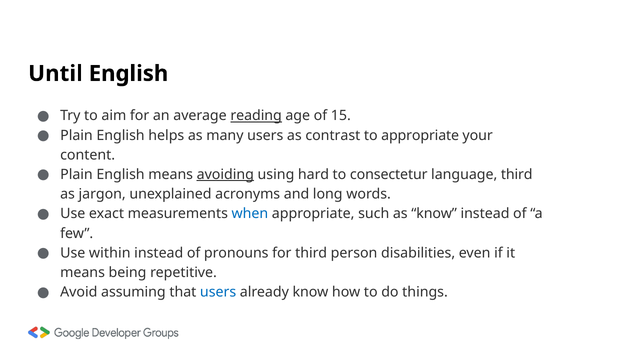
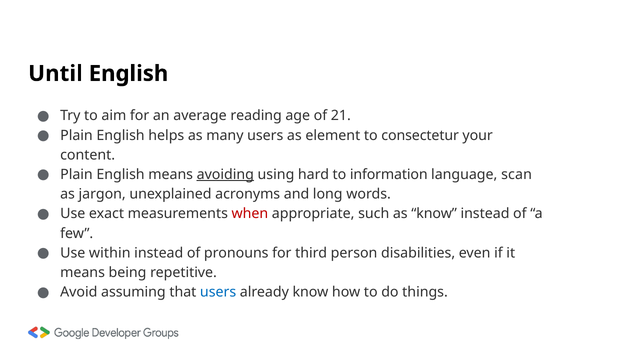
reading underline: present -> none (256, 116)
15: 15 -> 21 (341, 116)
contrast: contrast -> element (333, 135)
to appropriate: appropriate -> consectetur (420, 135)
consectetur: consectetur -> information (389, 175)
language third: third -> scan (517, 175)
when colour: blue -> red (250, 214)
